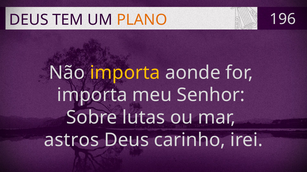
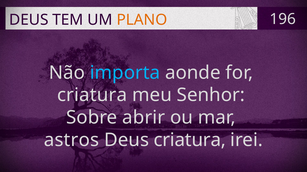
importa colour: yellow -> light blue (125, 73)
importa: importa -> criatura (92, 95)
lutas: lutas -> abrir (144, 118)
Deus carinho: carinho -> criatura (190, 140)
